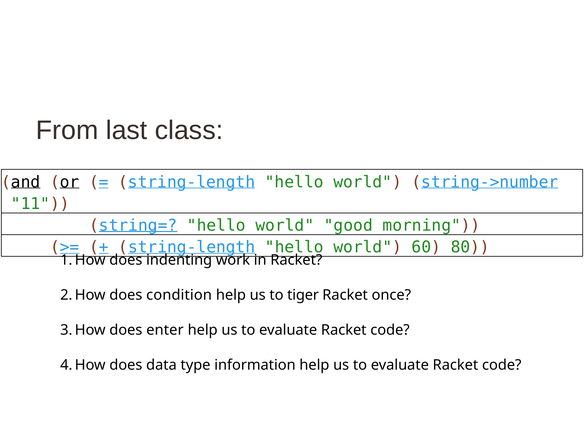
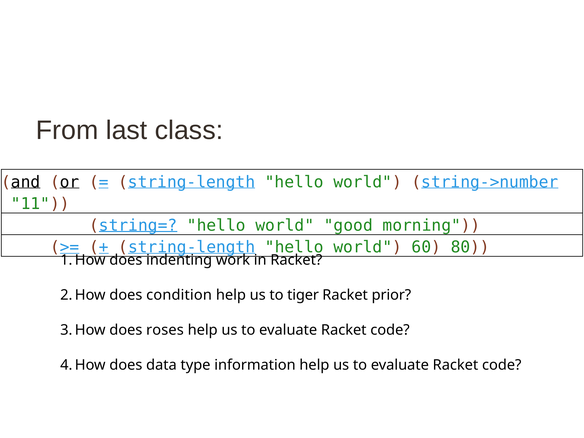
once: once -> prior (391, 295)
enter: enter -> roses (165, 330)
